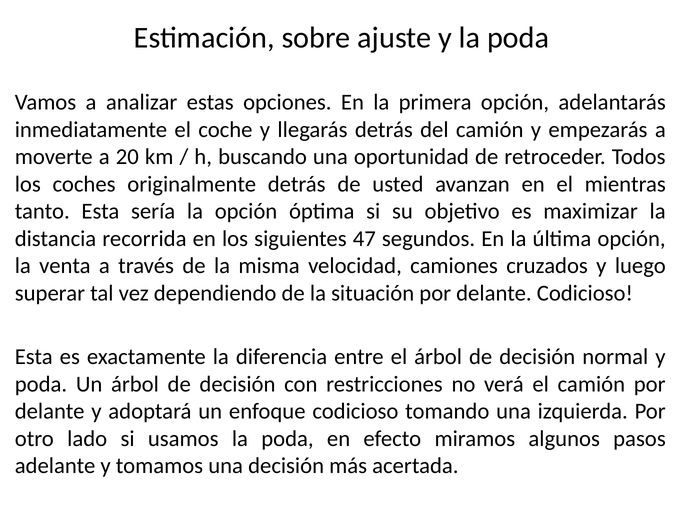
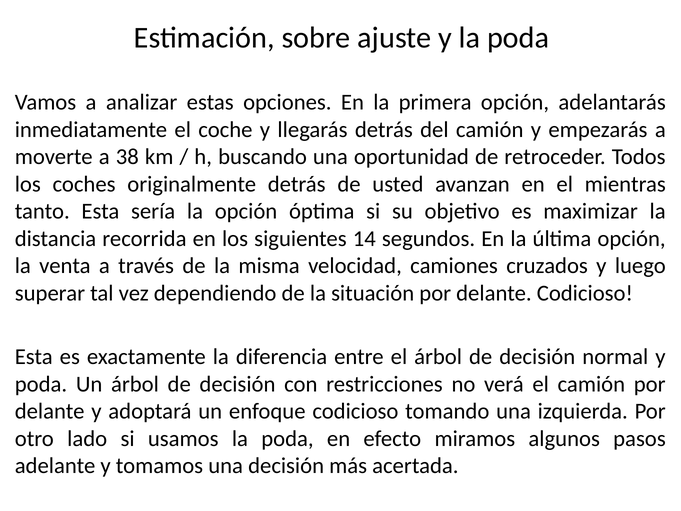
20: 20 -> 38 (127, 157)
47: 47 -> 14 (364, 239)
